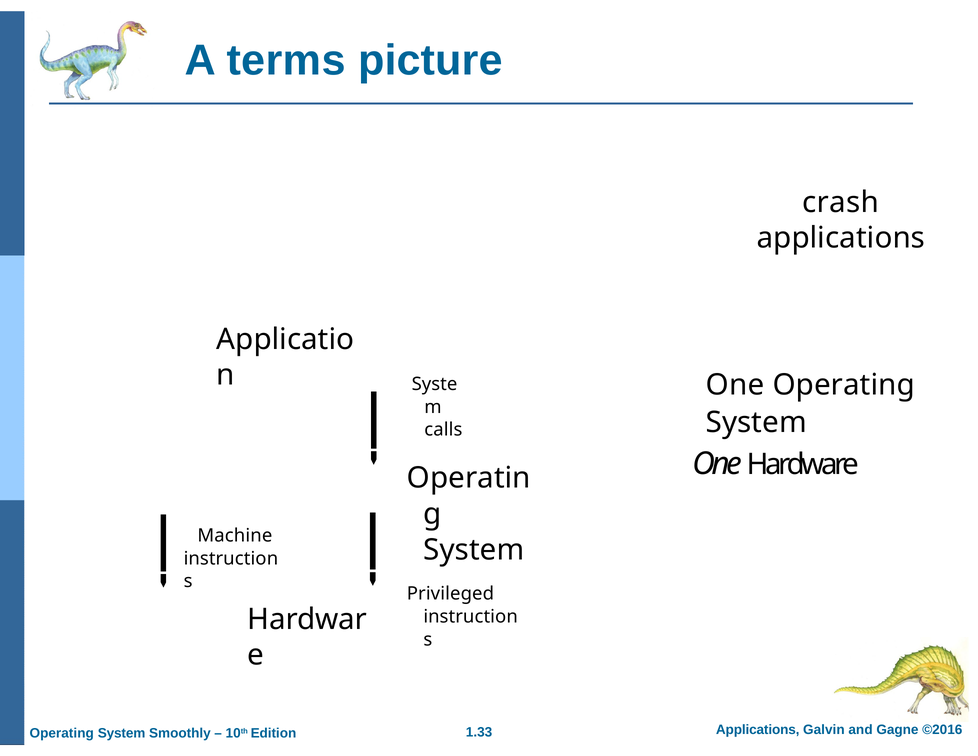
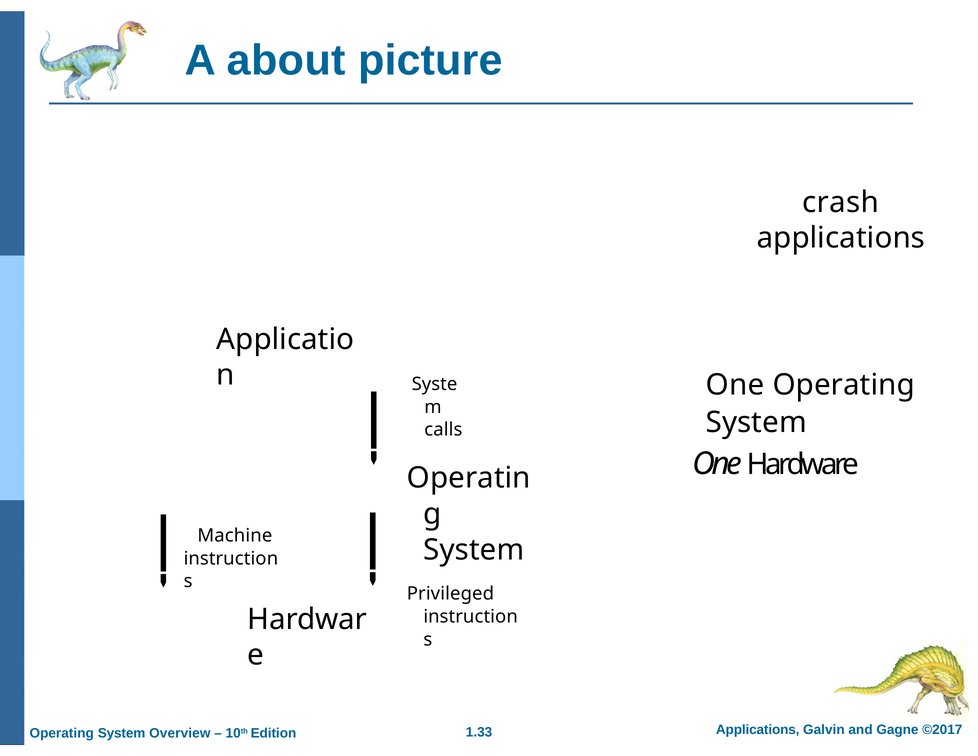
terms: terms -> about (286, 61)
©2016: ©2016 -> ©2017 (942, 729)
Smoothly: Smoothly -> Overview (180, 733)
